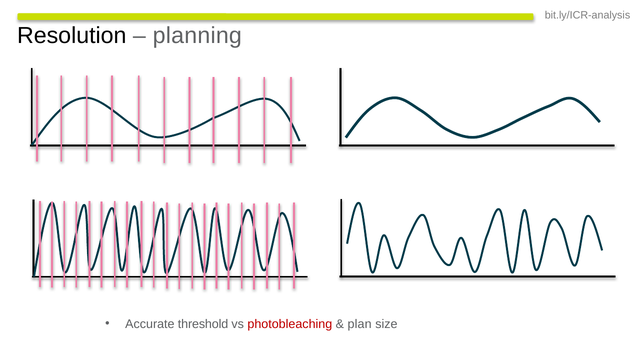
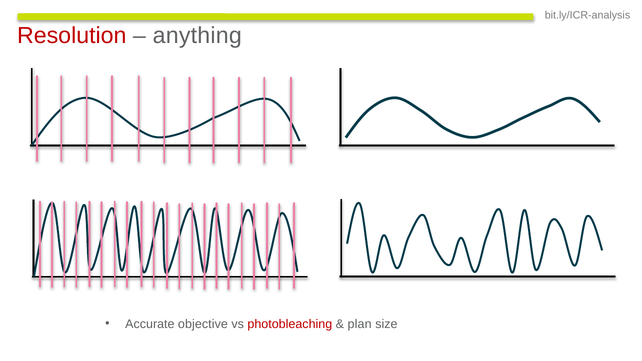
Resolution colour: black -> red (72, 35)
planning: planning -> anything (197, 35)
threshold: threshold -> objective (203, 324)
